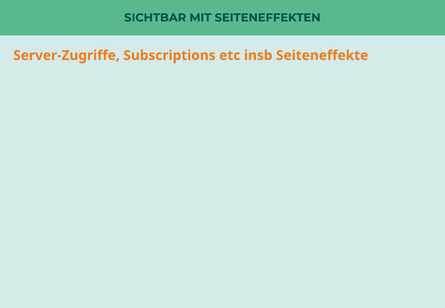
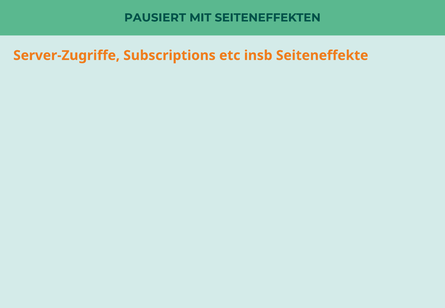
SICHTBAR: SICHTBAR -> PAUSIERT (155, 18)
